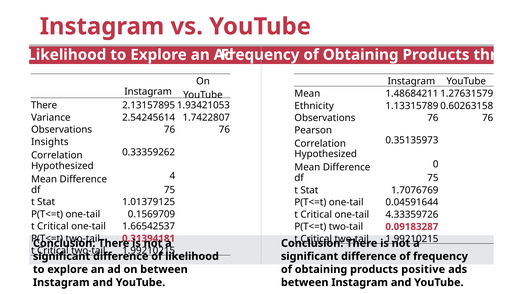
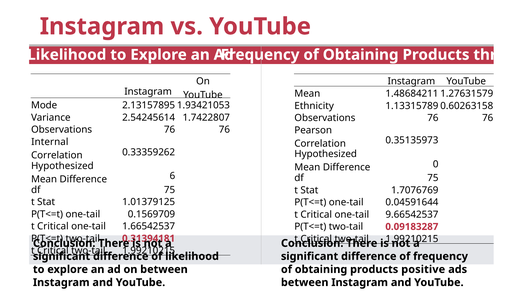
There: There -> Mode (44, 105)
Insights: Insights -> Internal (50, 142)
4: 4 -> 6 (172, 176)
4.33359726: 4.33359726 -> 9.66542537 (412, 214)
